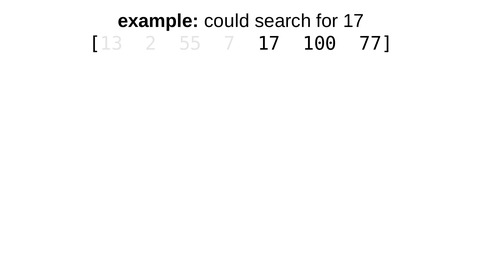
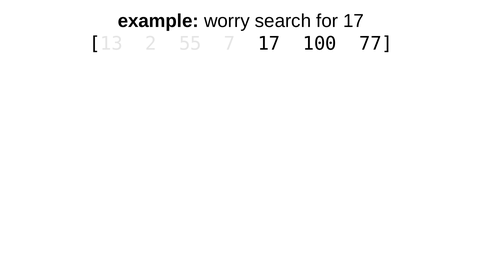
could: could -> worry (227, 21)
